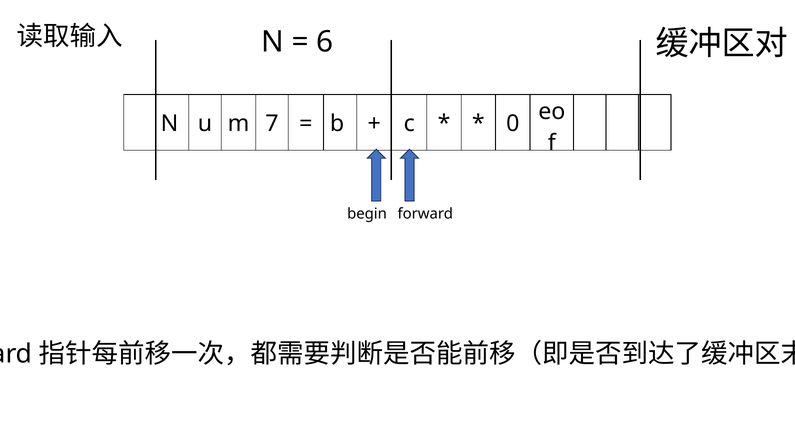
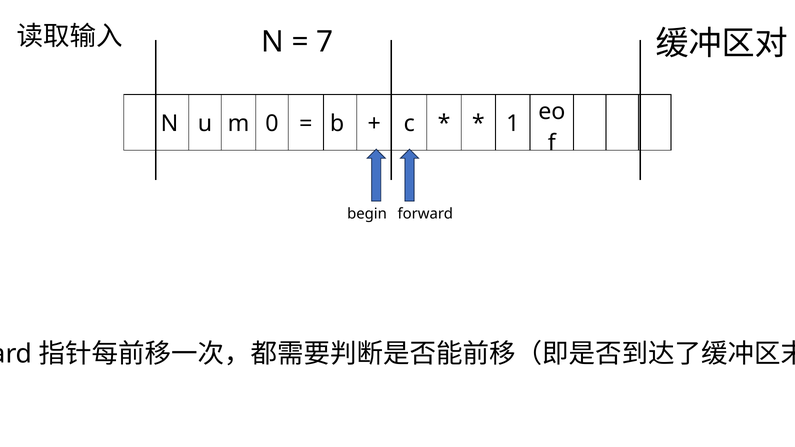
6: 6 -> 7 (325, 42)
7: 7 -> 0 (272, 124)
0: 0 -> 1 (513, 124)
